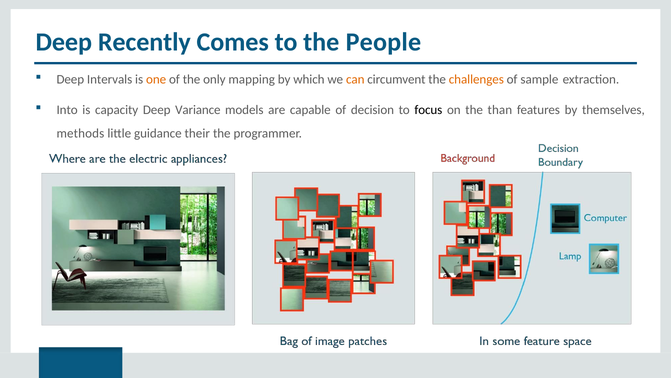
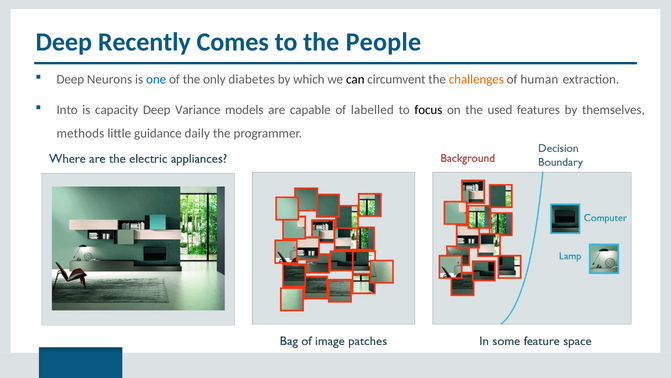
Intervals: Intervals -> Neurons (110, 79)
one colour: orange -> blue (156, 79)
mapping: mapping -> diabetes (252, 79)
can colour: orange -> black (355, 79)
sample: sample -> human (539, 79)
decision: decision -> labelled (372, 110)
than: than -> used (500, 110)
their: their -> daily (197, 133)
